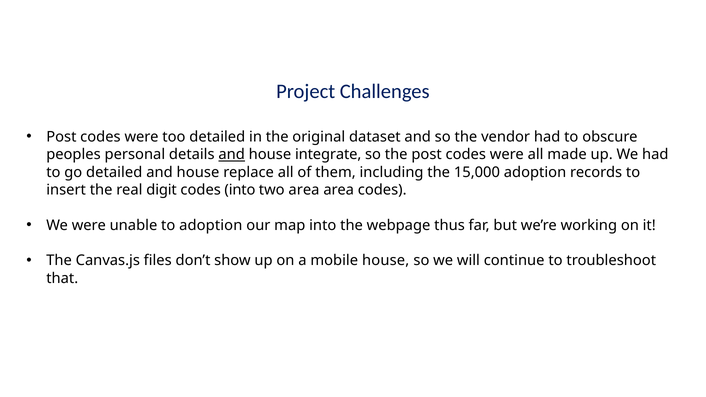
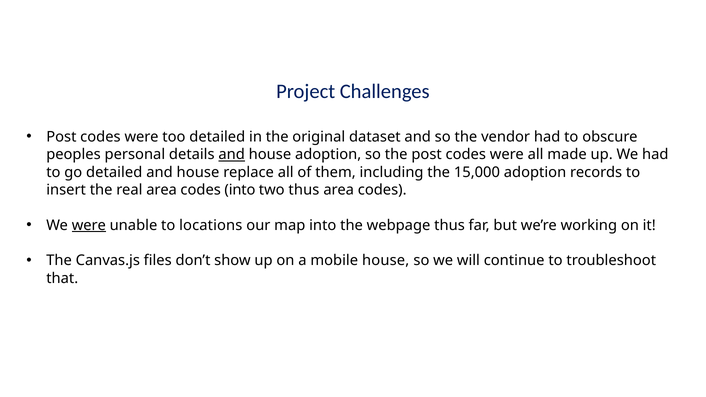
house integrate: integrate -> adoption (328, 155)
real digit: digit -> area (162, 190)
two area: area -> thus (304, 190)
were underline: none -> present (89, 225)
to adoption: adoption -> locations (211, 225)
